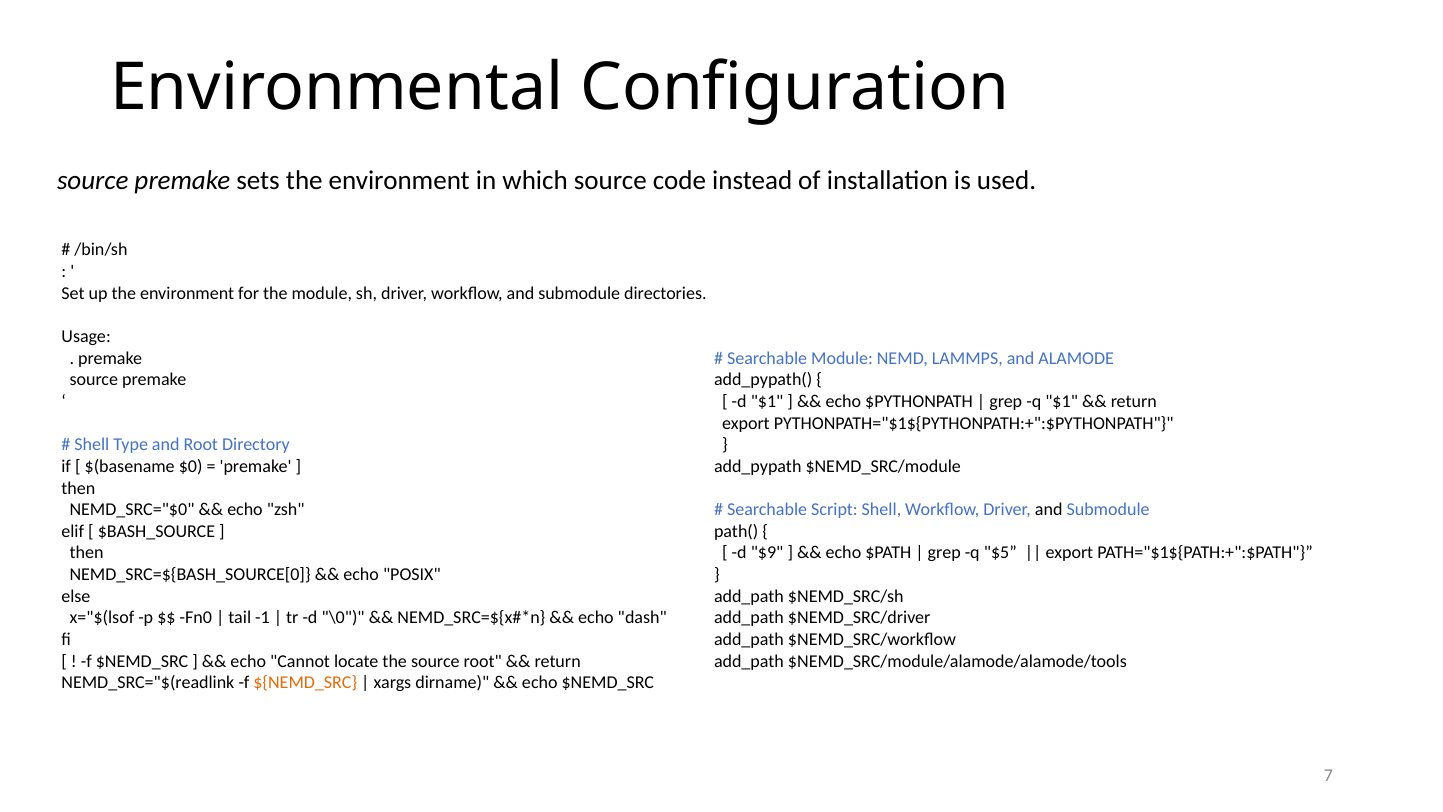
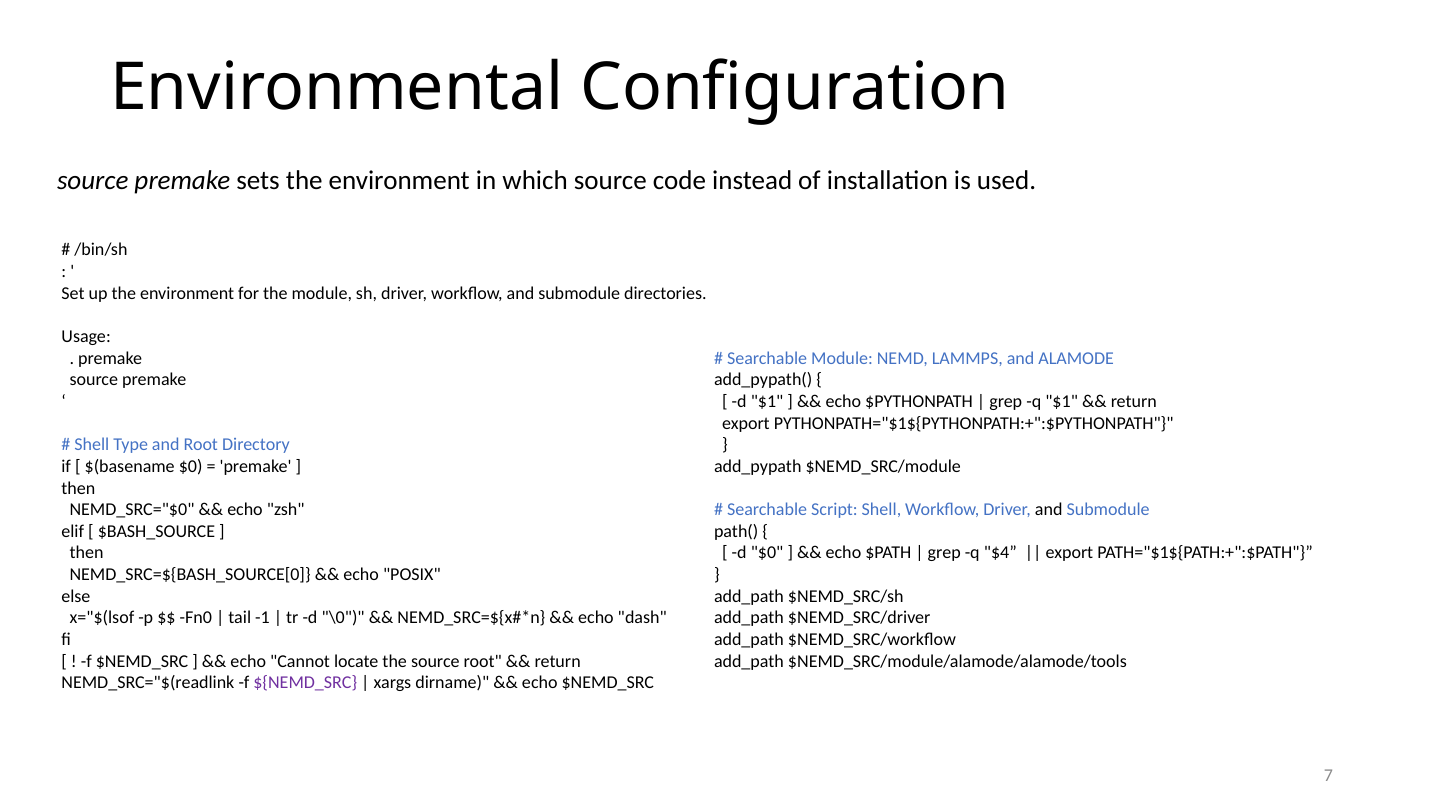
d $9: $9 -> $0 (767, 553)
$5: $5 -> $4 (1000, 553)
${NEMD_SRC colour: orange -> purple (305, 683)
